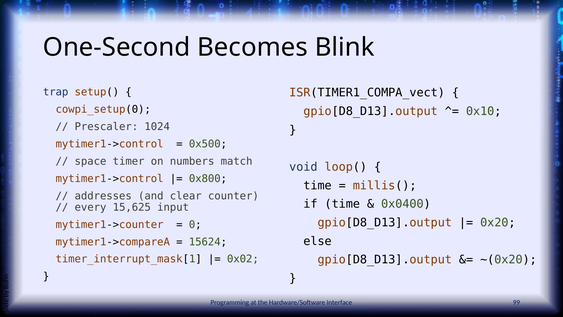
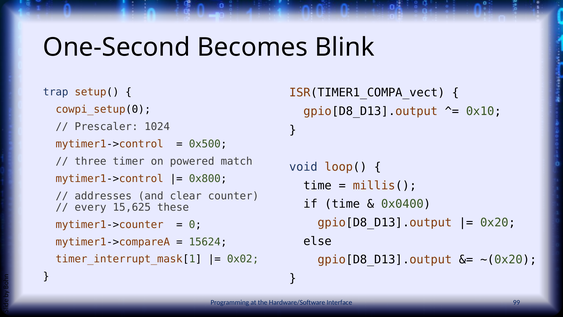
space: space -> three (90, 161)
numbers: numbers -> powered (192, 161)
input: input -> these (173, 207)
